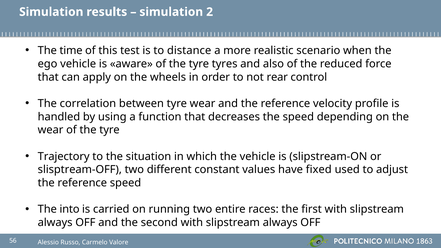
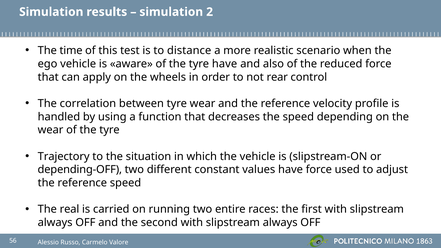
tyre tyres: tyres -> have (225, 64)
slisptream-OFF: slisptream-OFF -> depending-OFF (80, 170)
have fixed: fixed -> force (319, 170)
into: into -> real (70, 209)
